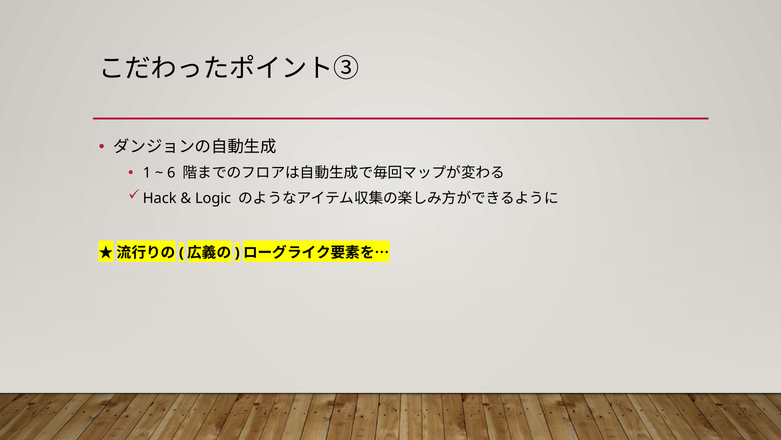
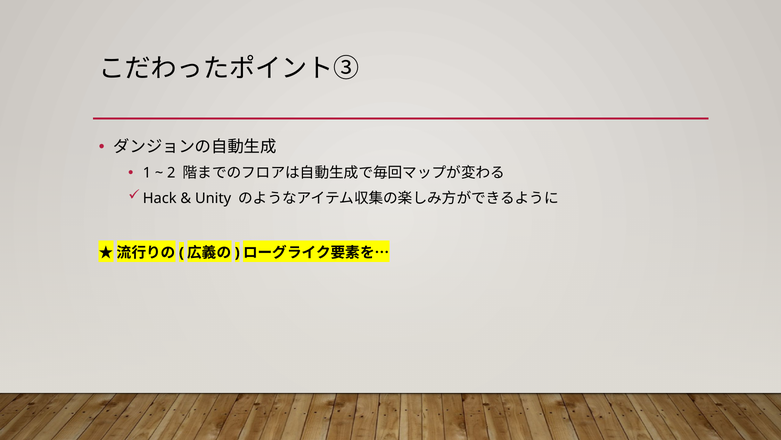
6: 6 -> 2 (171, 173)
Logic: Logic -> Unity (213, 198)
